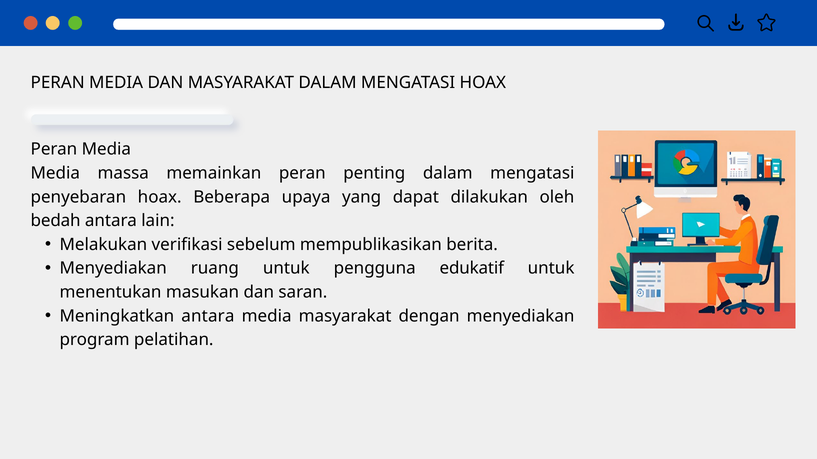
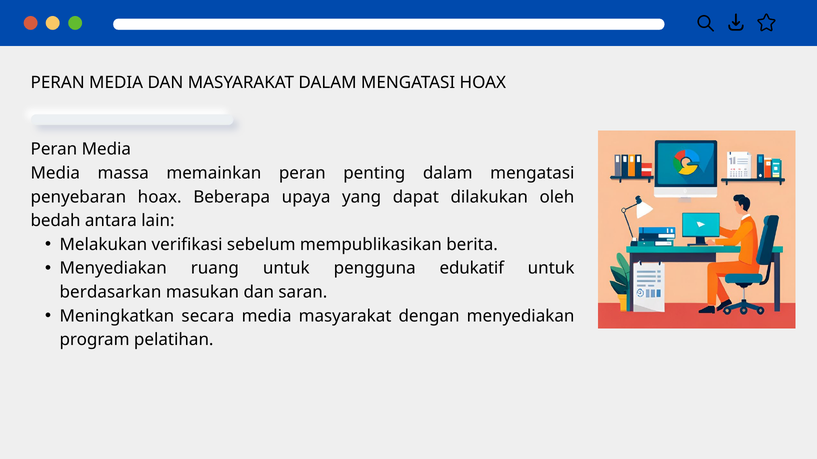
menentukan: menentukan -> berdasarkan (110, 292)
Meningkatkan antara: antara -> secara (208, 316)
